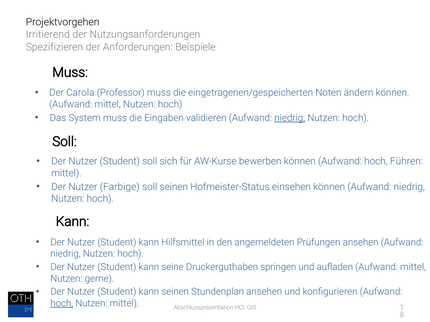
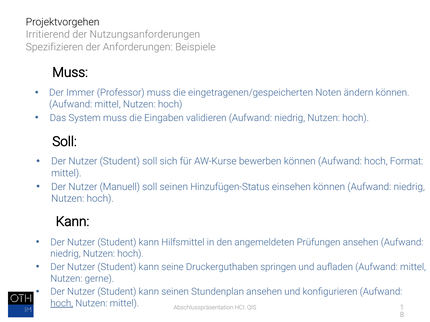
Carola: Carola -> Immer (80, 93)
niedrig underline: present -> none (290, 118)
Führen: Führen -> Format (407, 162)
Farbige: Farbige -> Manuell (120, 187)
Hofmeister-Status: Hofmeister-Status -> Hinzufügen-Status (230, 187)
